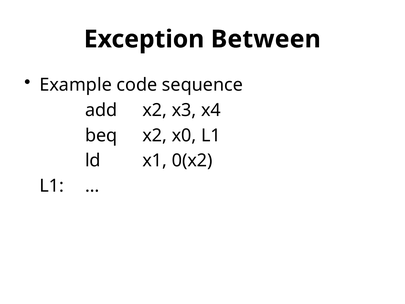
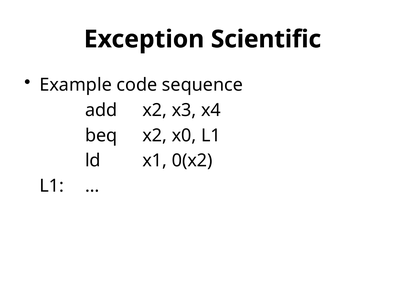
Between: Between -> Scientific (266, 39)
